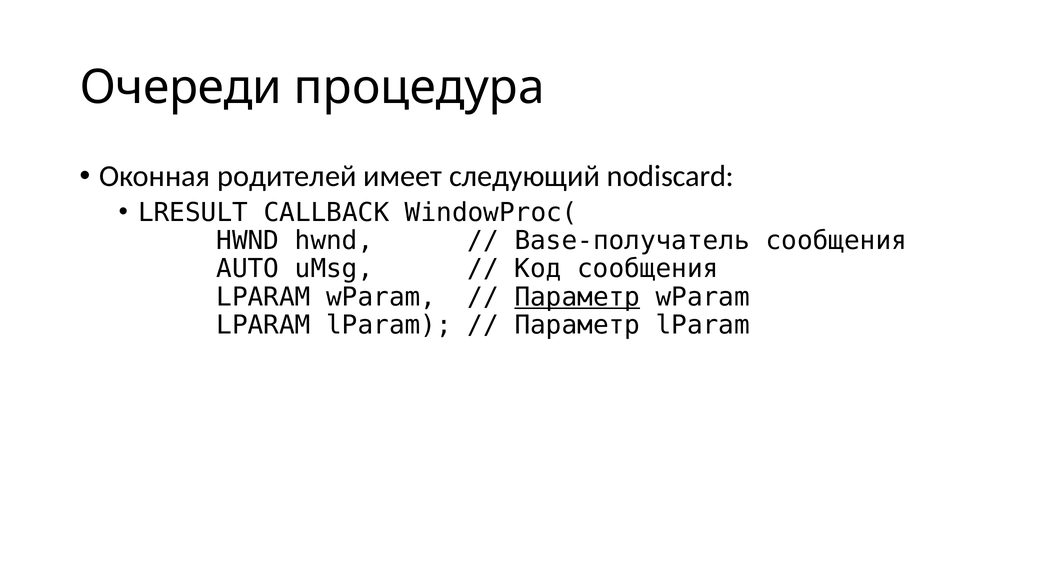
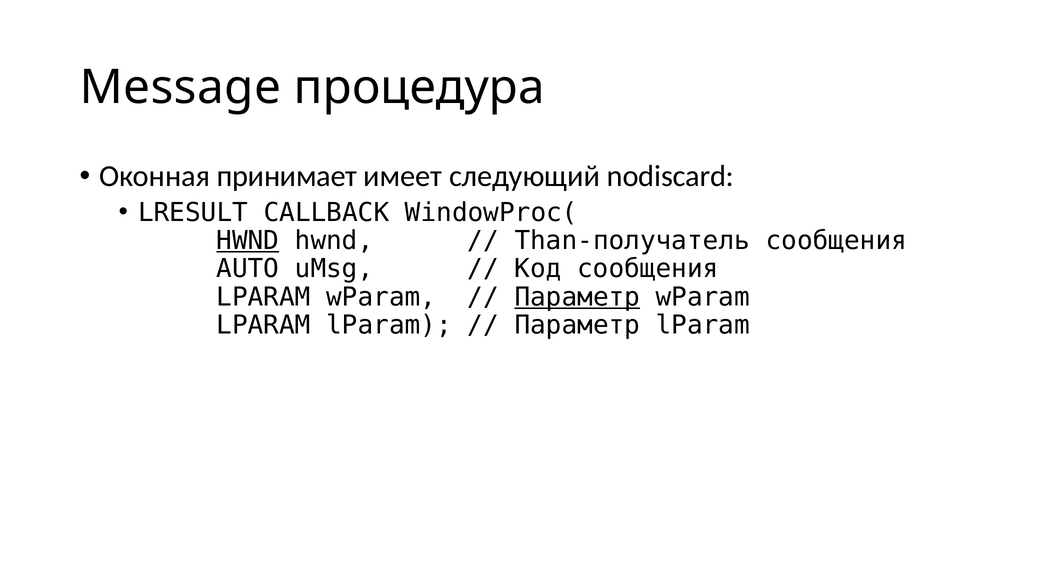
Очереди: Очереди -> Message (180, 88)
родителей: родителей -> принимает (287, 176)
HWND underline: none -> present (248, 240)
Base-получатель: Base-получатель -> Than-получатель (632, 240)
